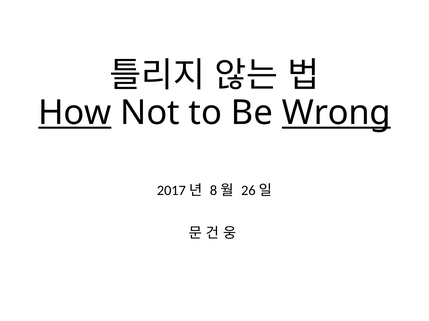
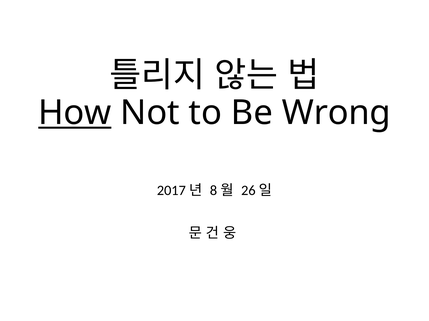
Wrong underline: present -> none (336, 113)
